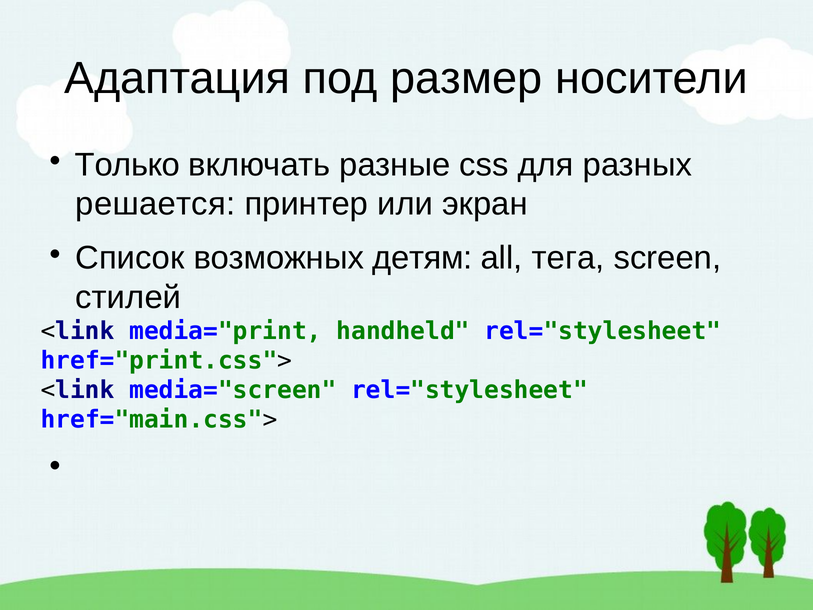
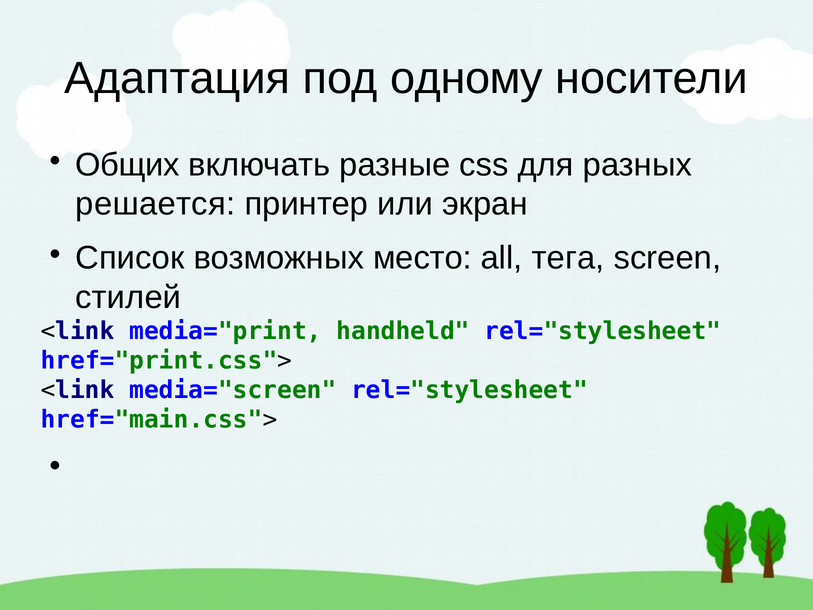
размер: размер -> одному (467, 78)
Только: Только -> Общих (127, 165)
детям: детям -> место (422, 258)
